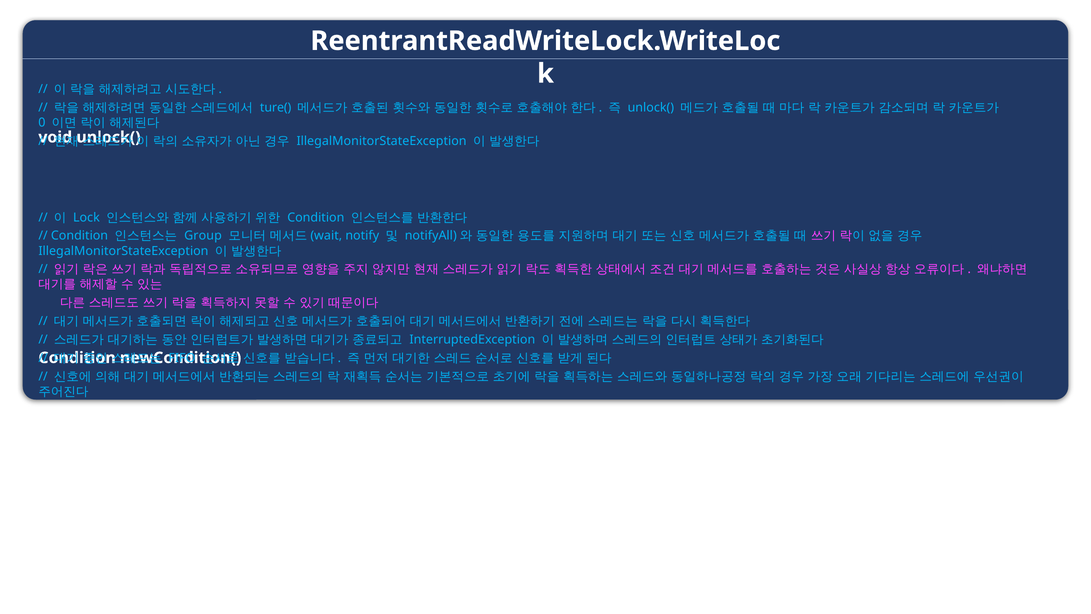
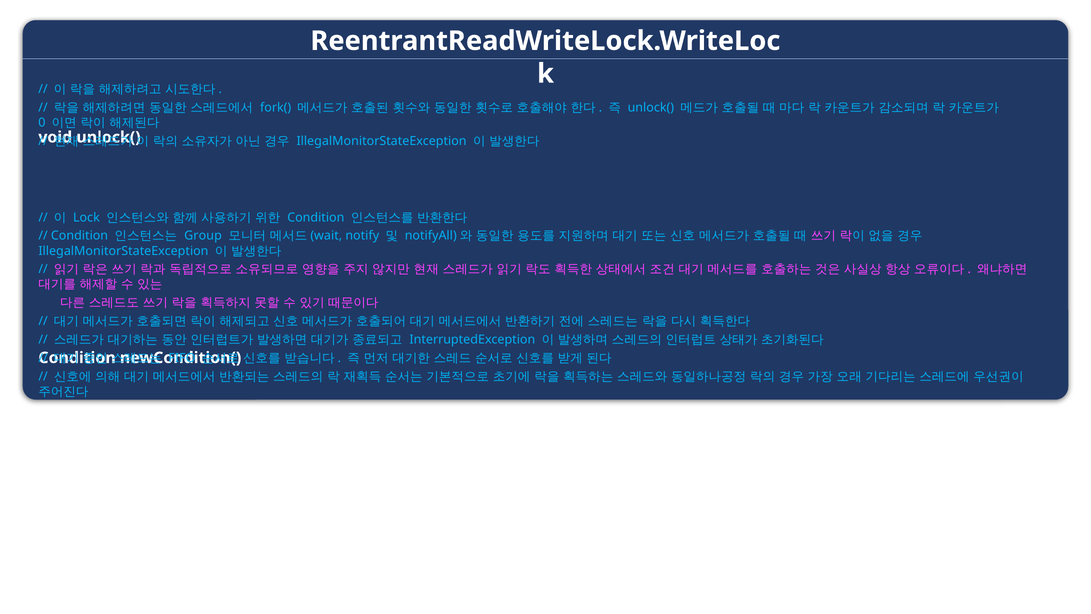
ture(: ture( -> fork( (276, 107)
